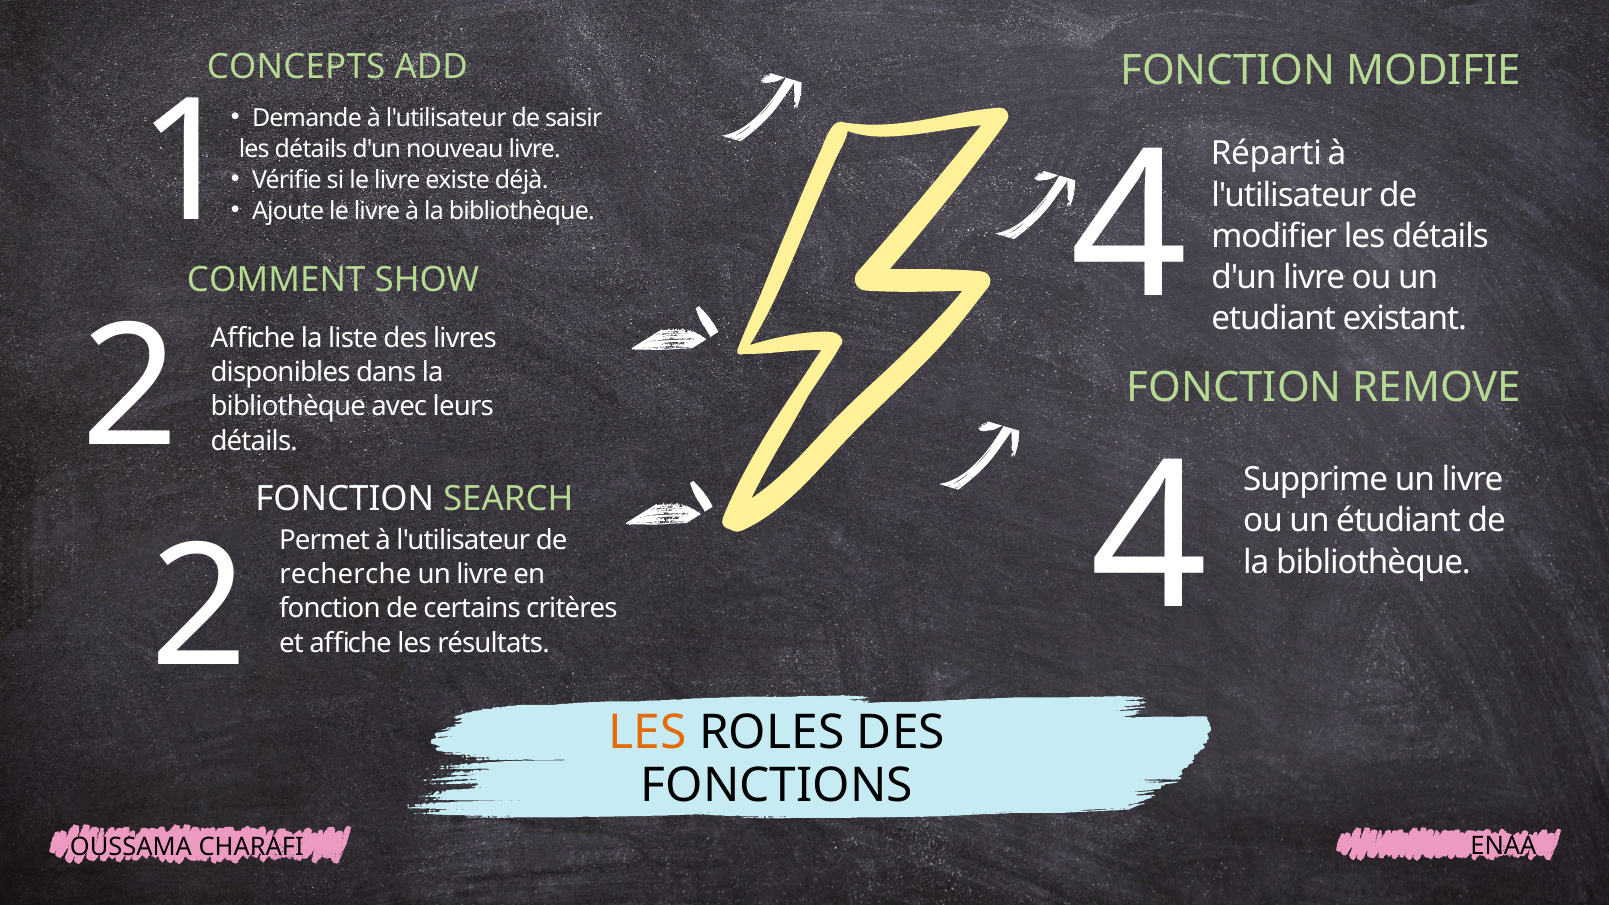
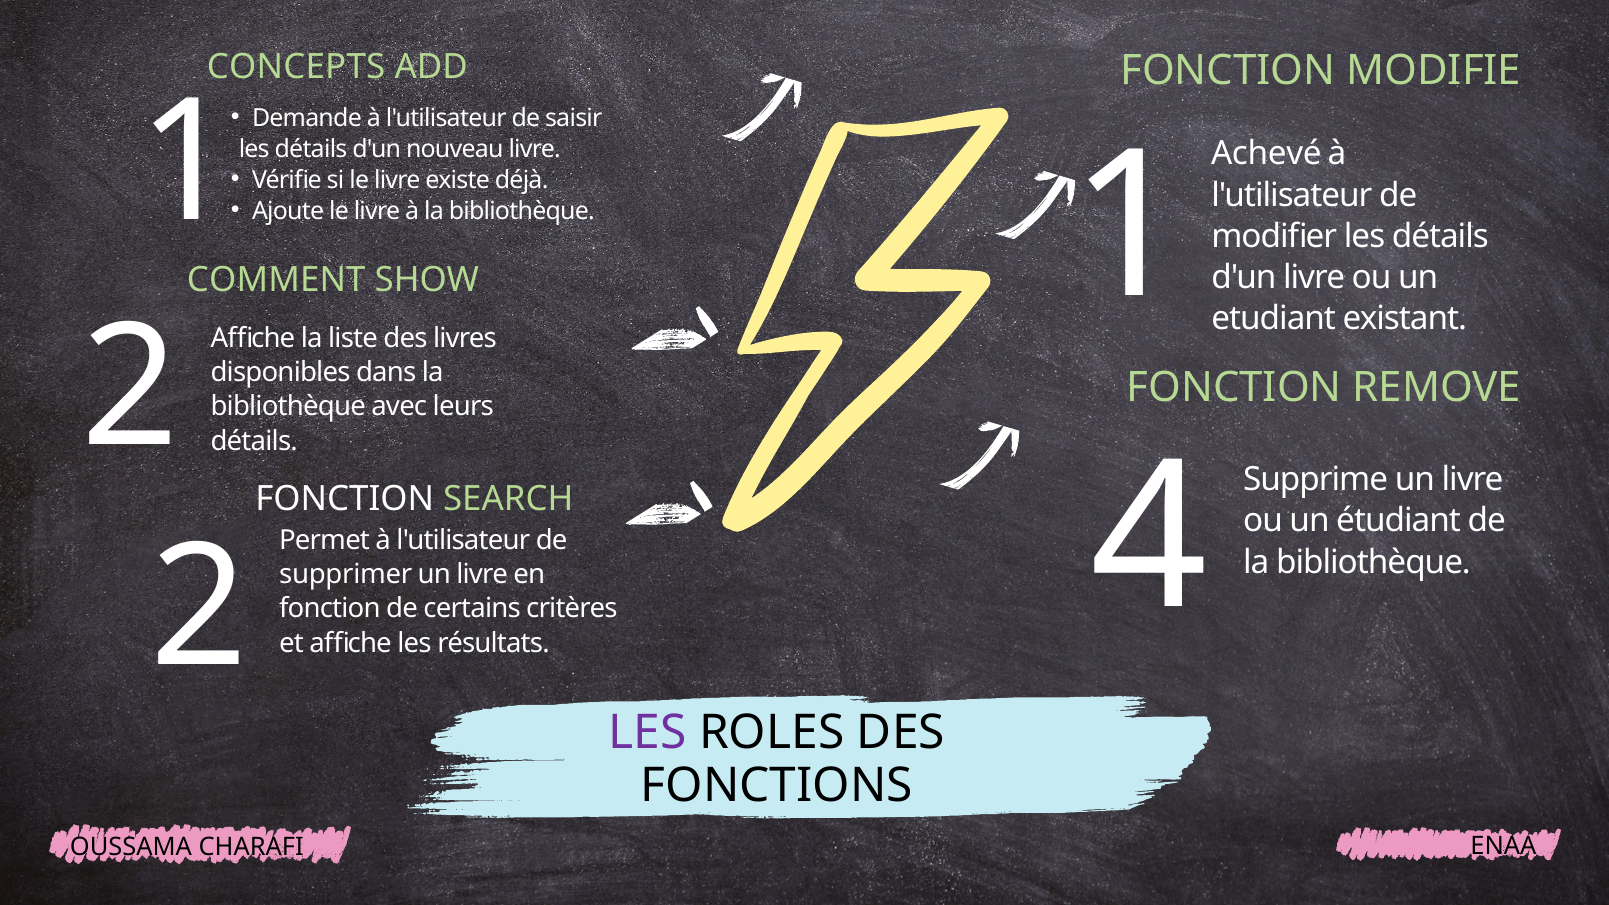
4: 4 -> 1 (1129, 227)
Réparti: Réparti -> Achevé (1266, 154)
recherche: recherche -> supprimer (346, 575)
LES colour: orange -> purple (648, 732)
